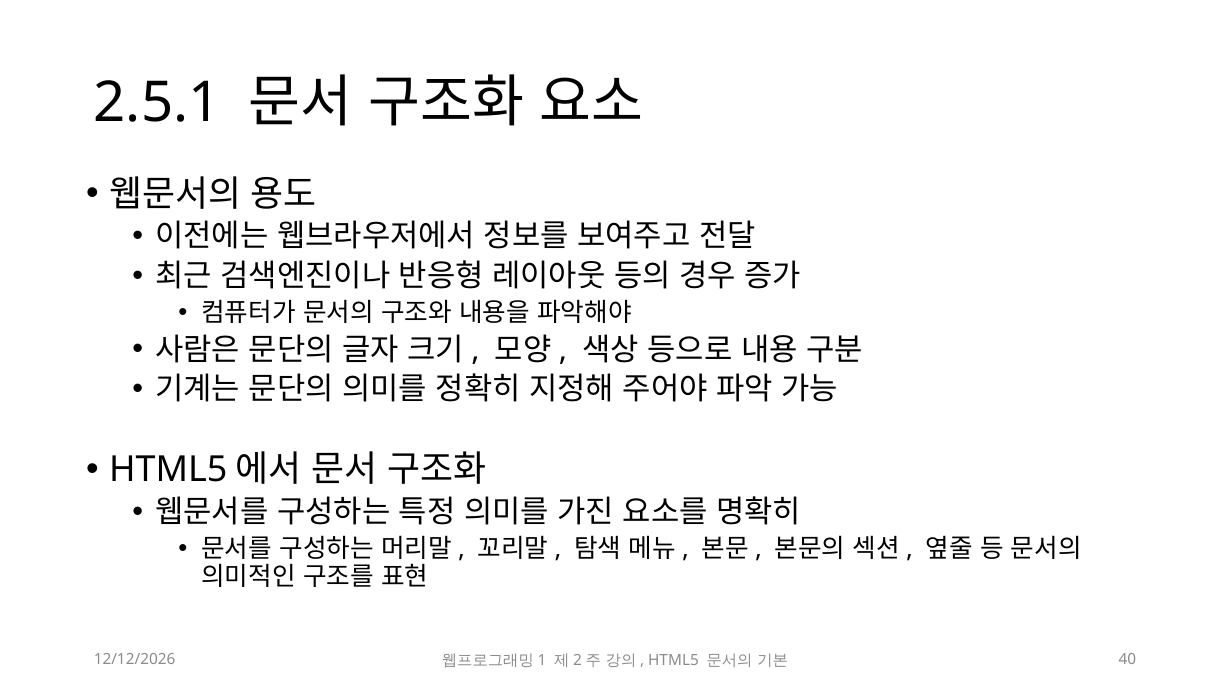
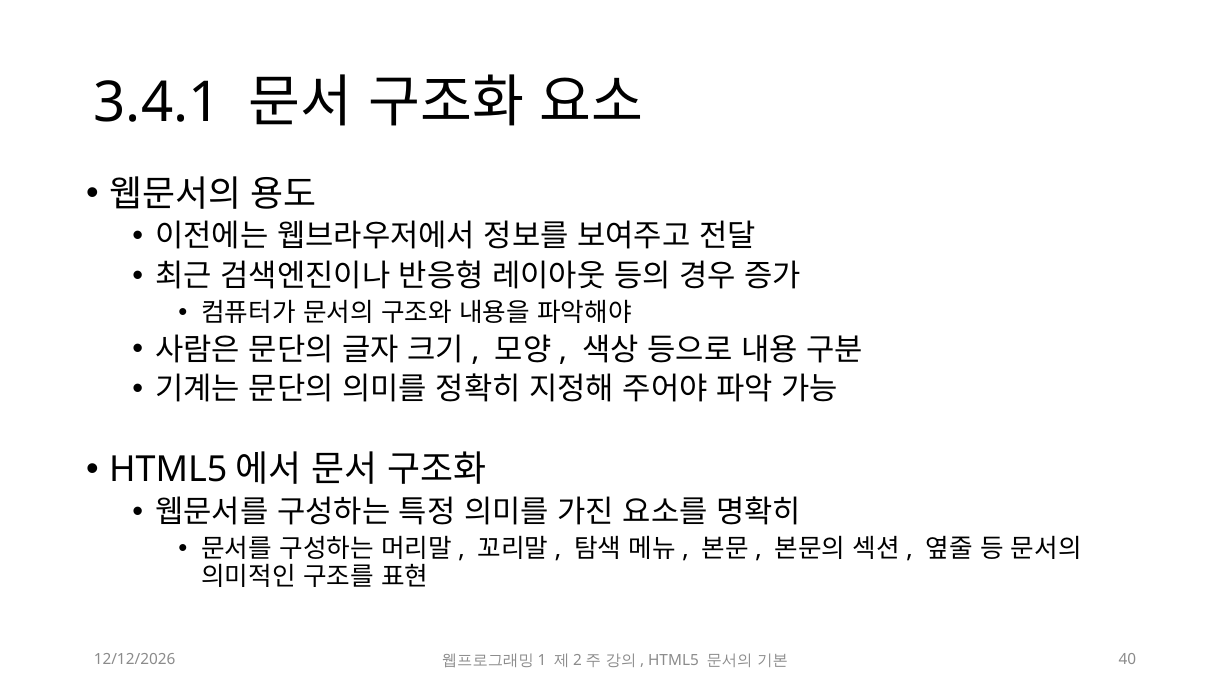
2.5.1: 2.5.1 -> 3.4.1 (157, 103)
